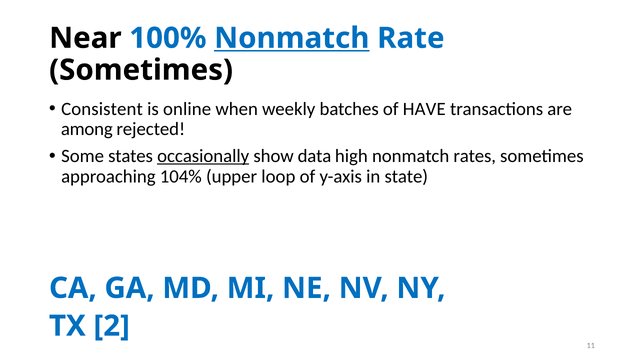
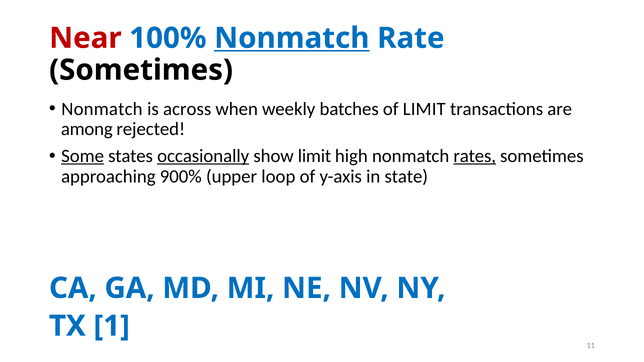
Near colour: black -> red (85, 38)
Consistent: Consistent -> Nonmatch (102, 109)
online: online -> across (187, 109)
of HAVE: HAVE -> LIMIT (424, 109)
Some underline: none -> present (83, 156)
show data: data -> limit (314, 156)
rates underline: none -> present (475, 156)
104%: 104% -> 900% (181, 176)
2: 2 -> 1 (112, 326)
